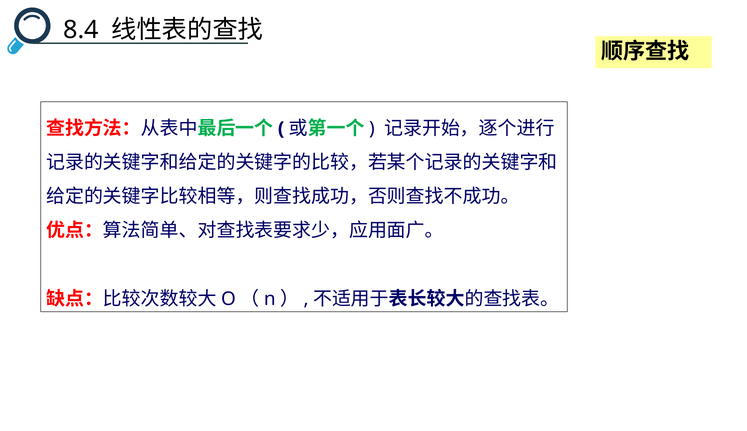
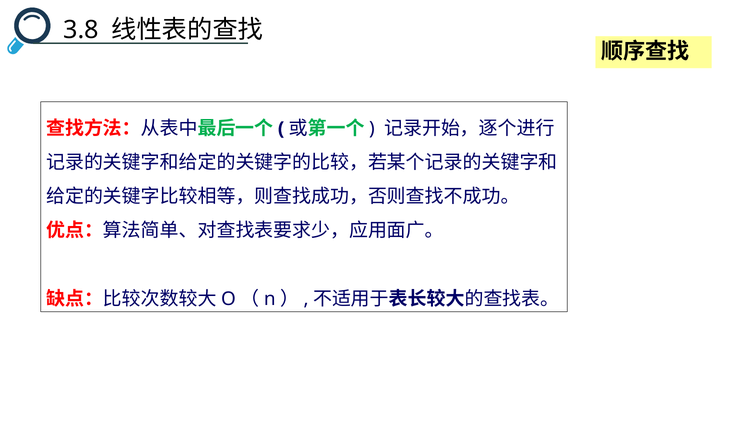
8.4: 8.4 -> 3.8 (81, 30)
